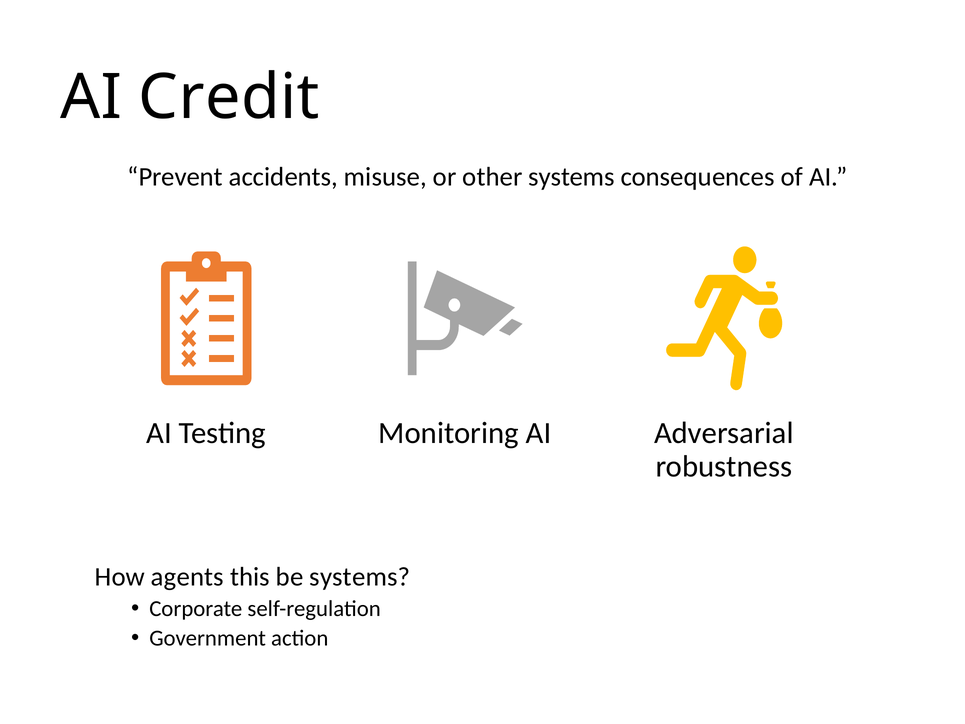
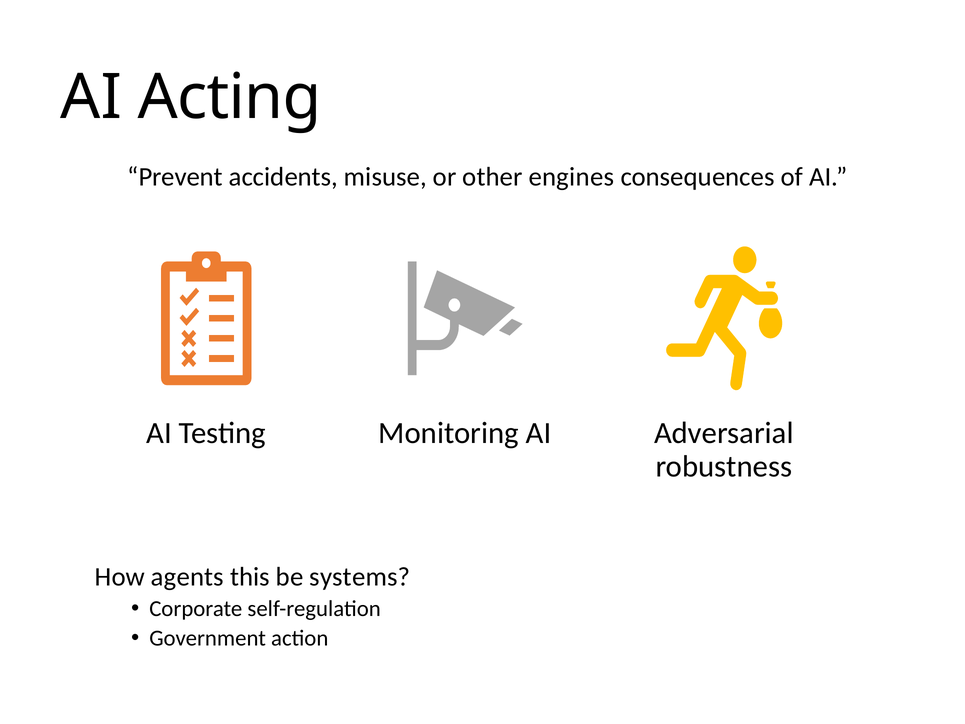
Credit: Credit -> Acting (230, 97)
other systems: systems -> engines (571, 177)
